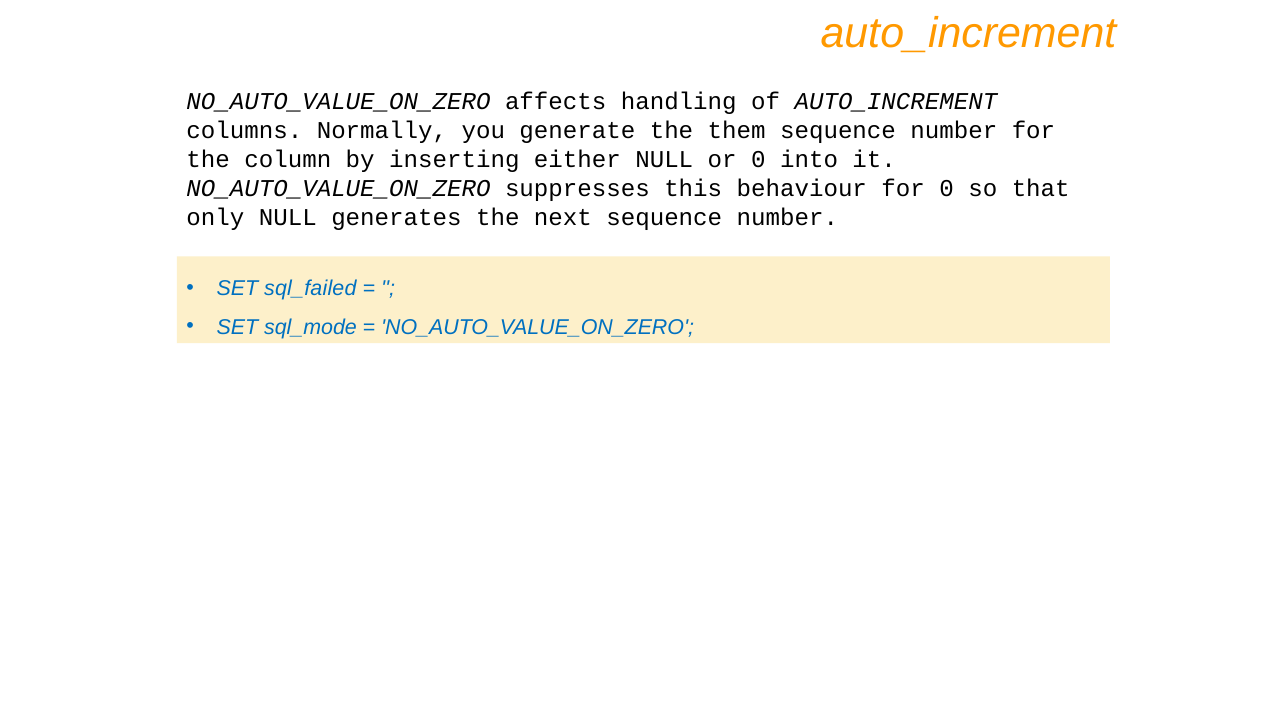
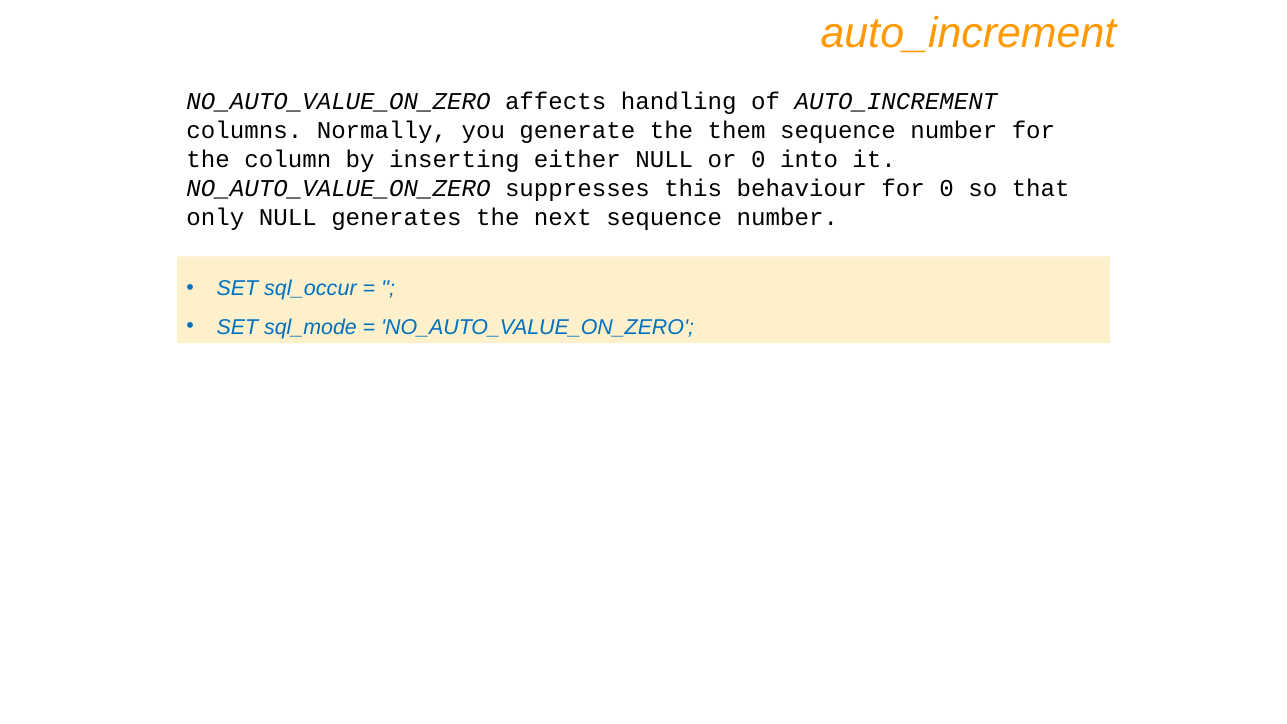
sql_failed: sql_failed -> sql_occur (310, 288)
